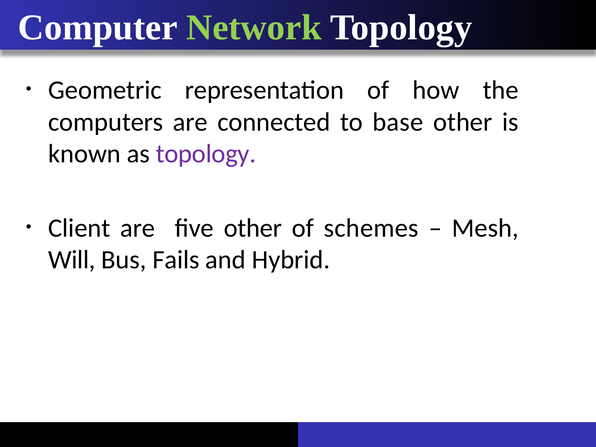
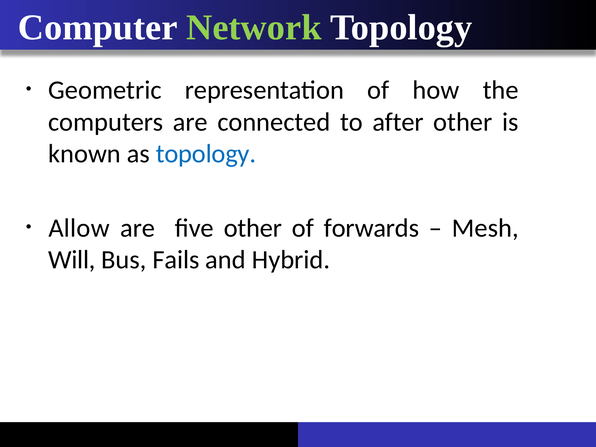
base: base -> after (398, 122)
topology colour: purple -> blue (206, 154)
Client: Client -> Allow (79, 228)
schemes: schemes -> forwards (372, 228)
